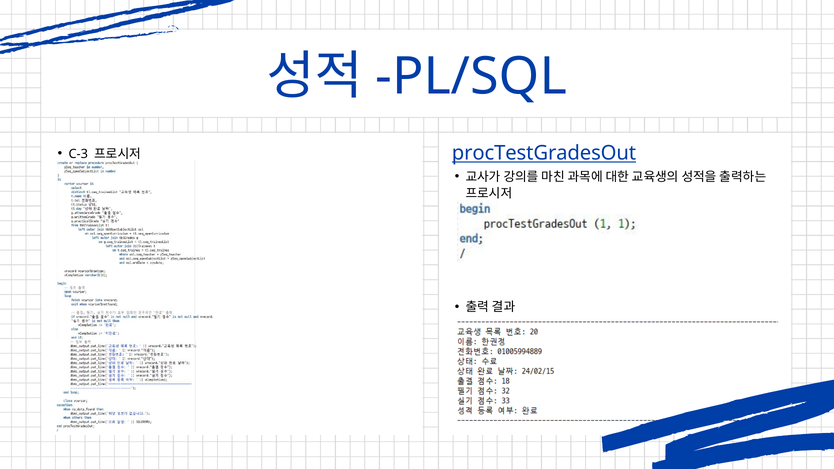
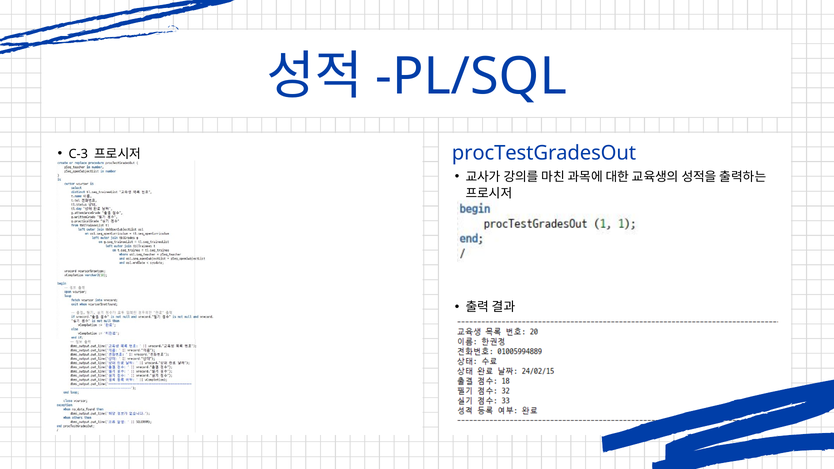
procTestGradesOut underline: present -> none (544, 153)
